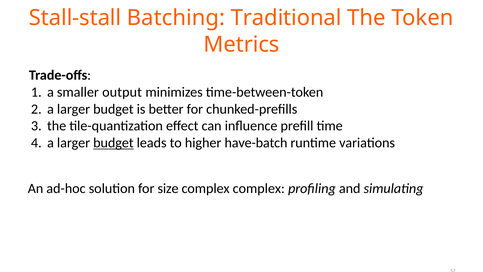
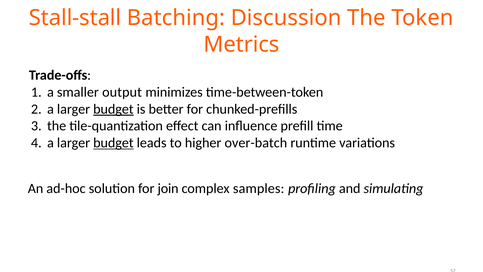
Traditional: Traditional -> Discussion (286, 18)
budget underline: none -> present (113, 109)
have-batch: have-batch -> over-batch (256, 143)
size: size -> join (168, 188)
complex complex: complex -> samples (259, 188)
